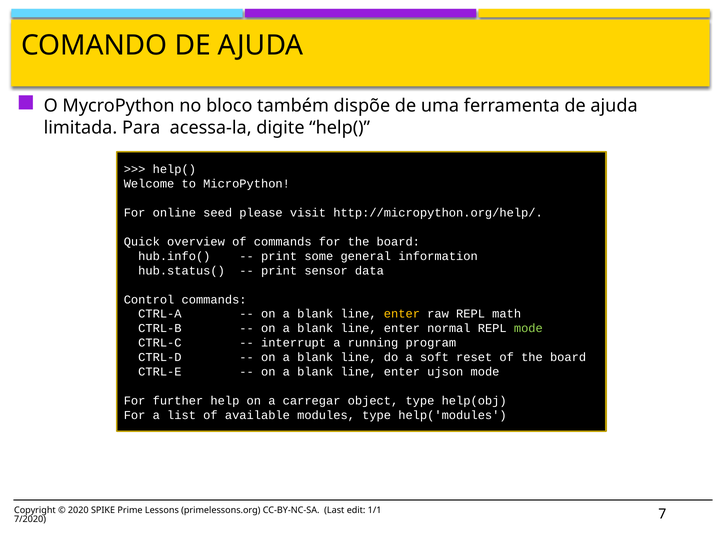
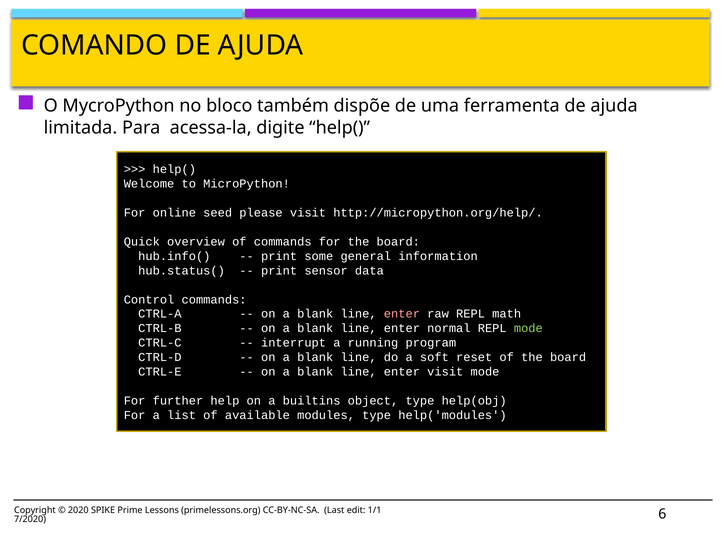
enter colour: yellow -> pink (402, 314)
enter ujson: ujson -> visit (445, 371)
carregar: carregar -> builtins (312, 400)
7: 7 -> 6 (662, 513)
